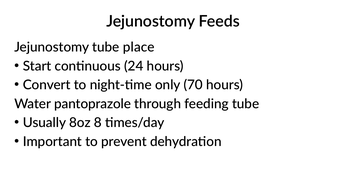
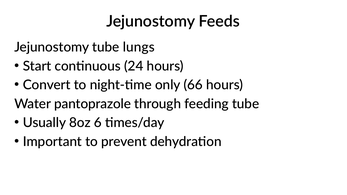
place: place -> lungs (139, 47)
70: 70 -> 66 (193, 85)
8: 8 -> 6 (98, 123)
